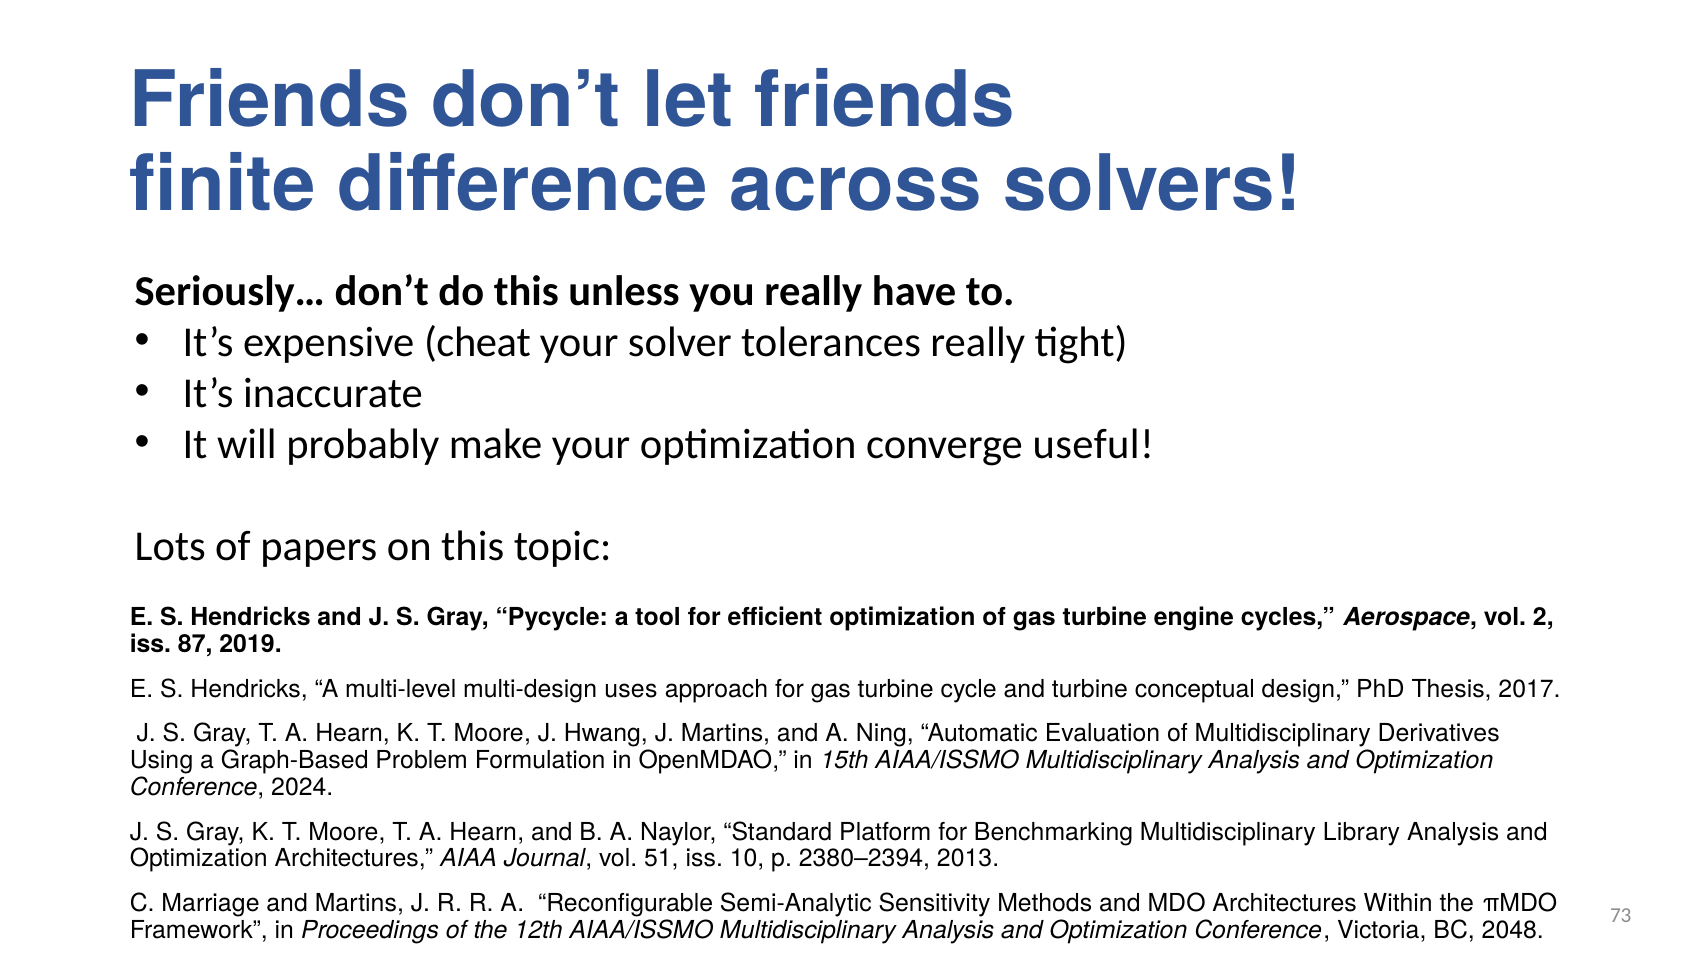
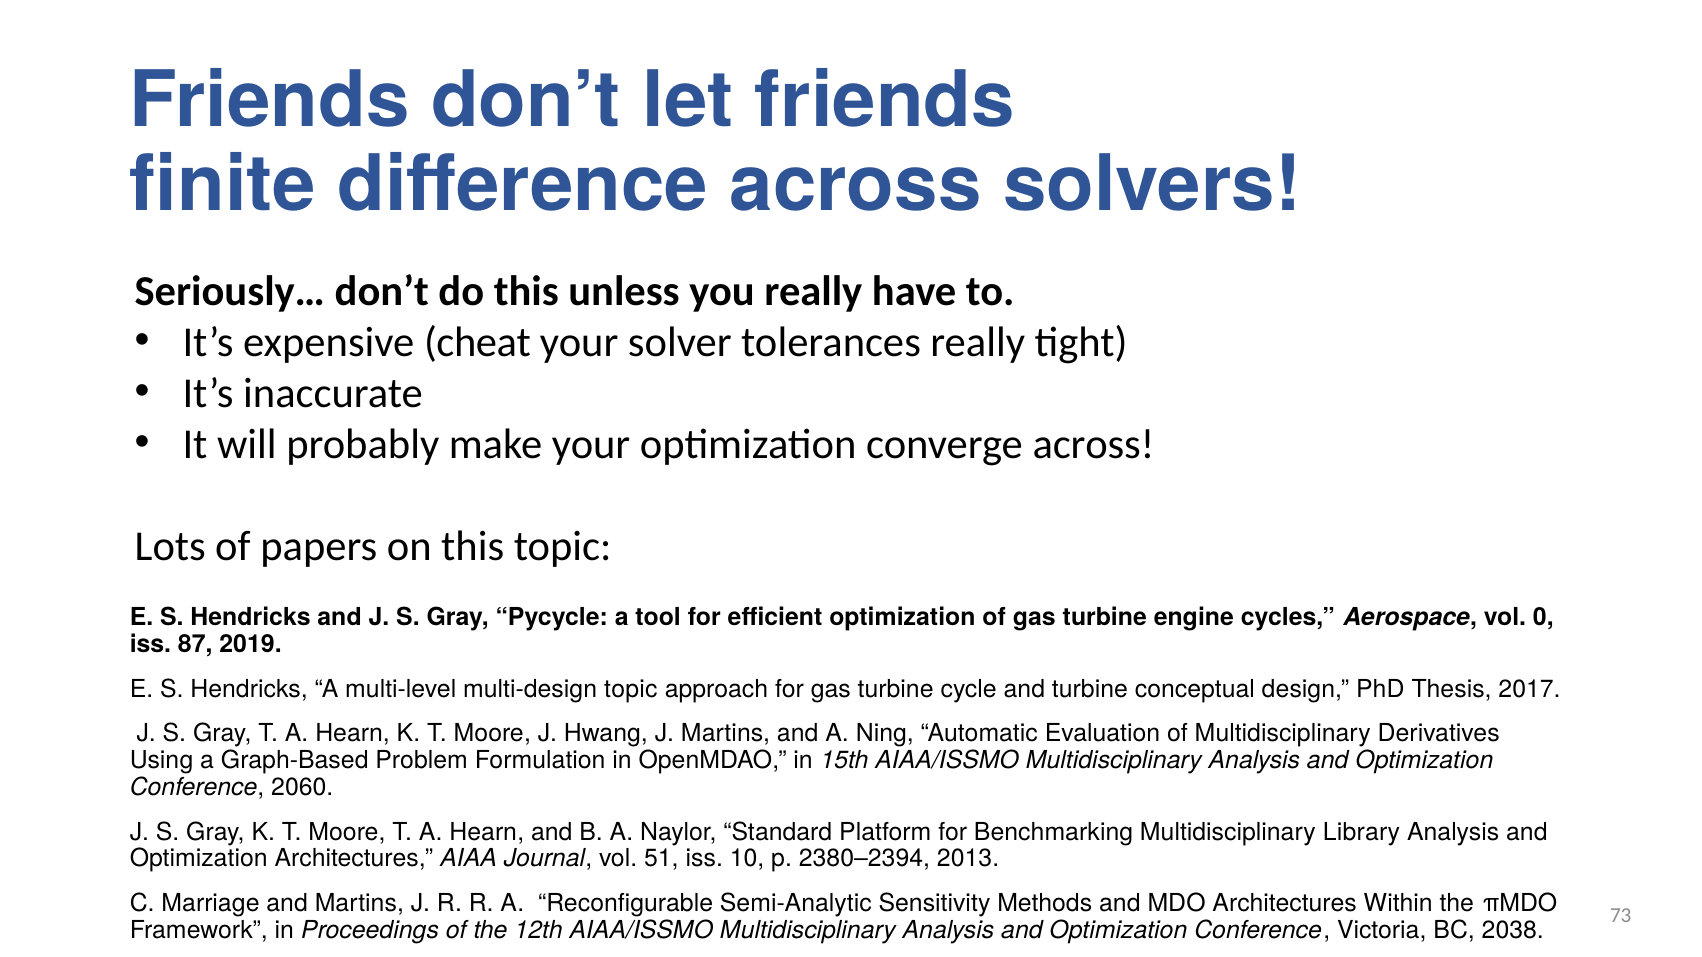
converge useful: useful -> across (1093, 444)
2: 2 -> 0 (1543, 618)
multi-design uses: uses -> topic (631, 689)
2024: 2024 -> 2060 (302, 788)
2048: 2048 -> 2038 (1513, 931)
